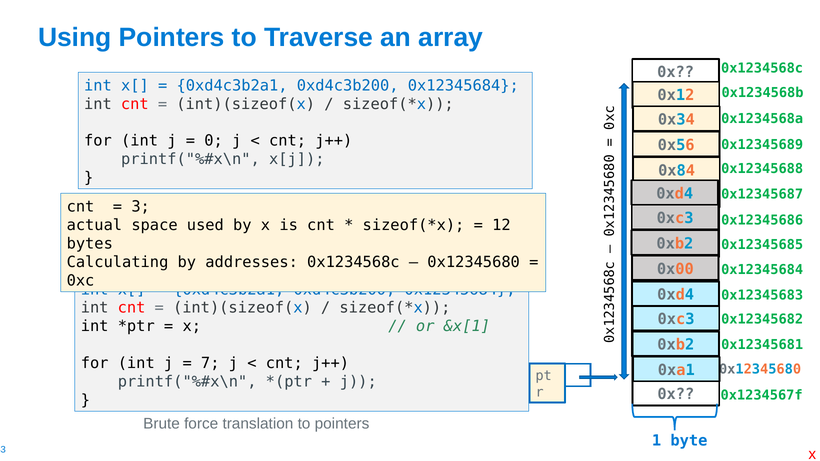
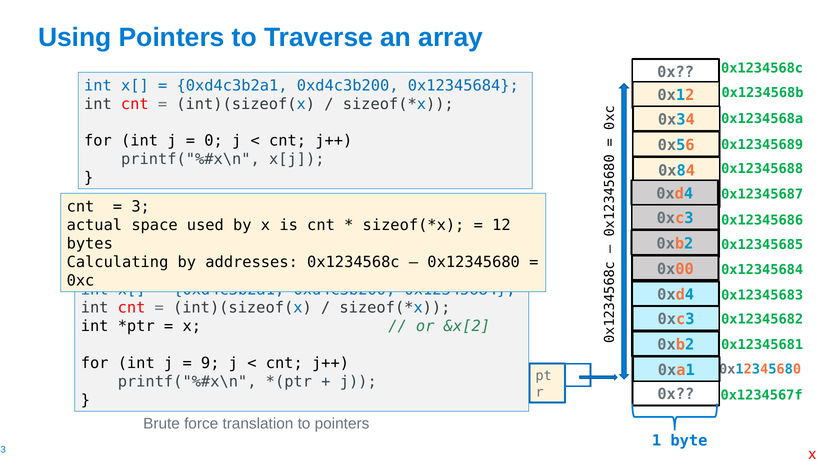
&x[1: &x[1 -> &x[2 (467, 327)
7: 7 -> 9 (210, 363)
